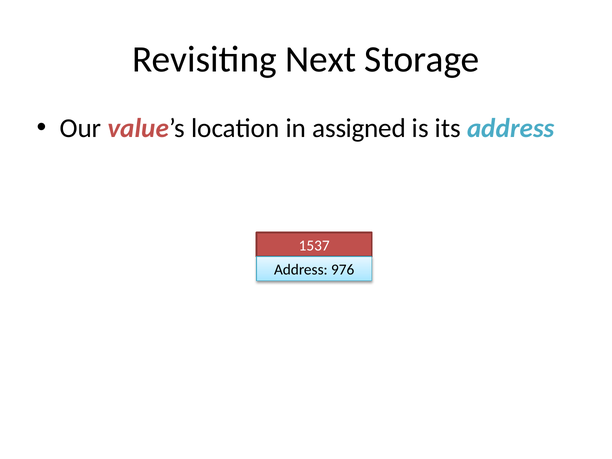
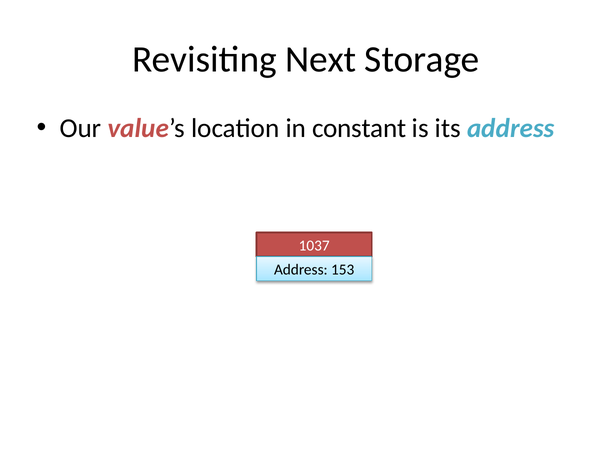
assigned: assigned -> constant (359, 128)
1537: 1537 -> 1037 (314, 246)
976: 976 -> 153 (343, 270)
